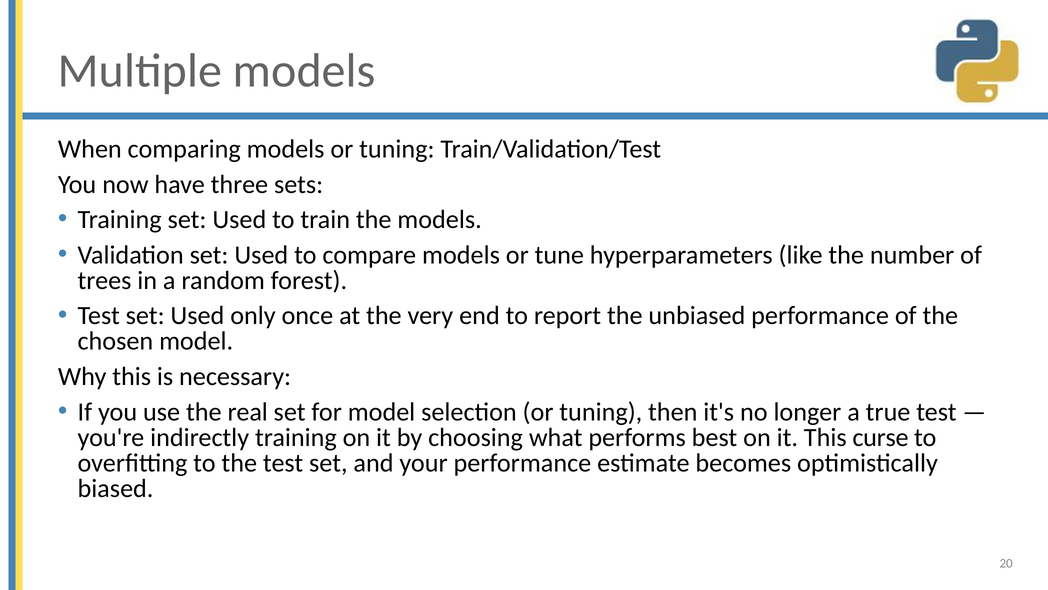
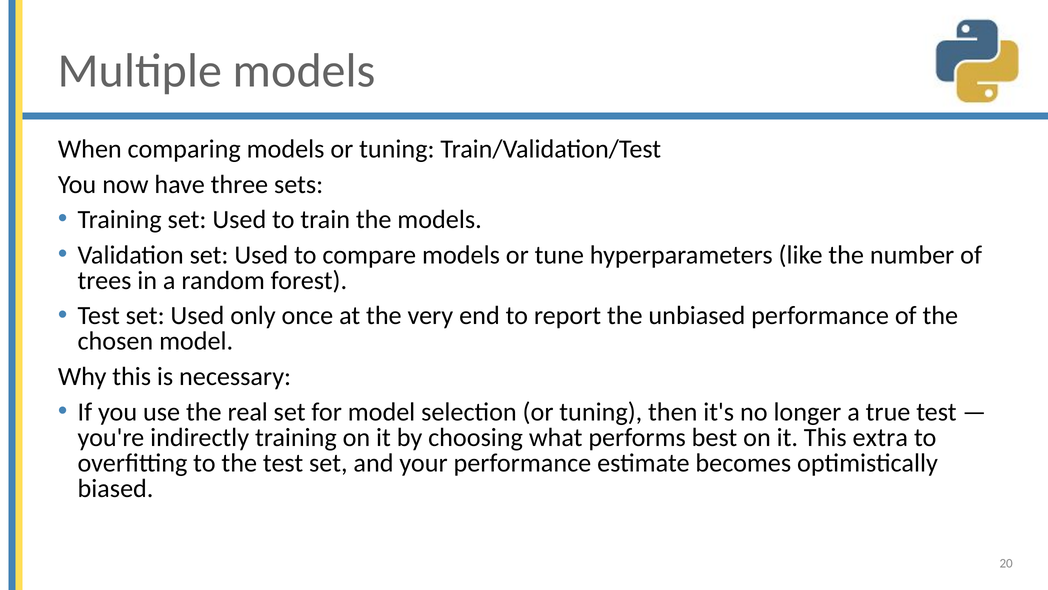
curse: curse -> extra (880, 437)
